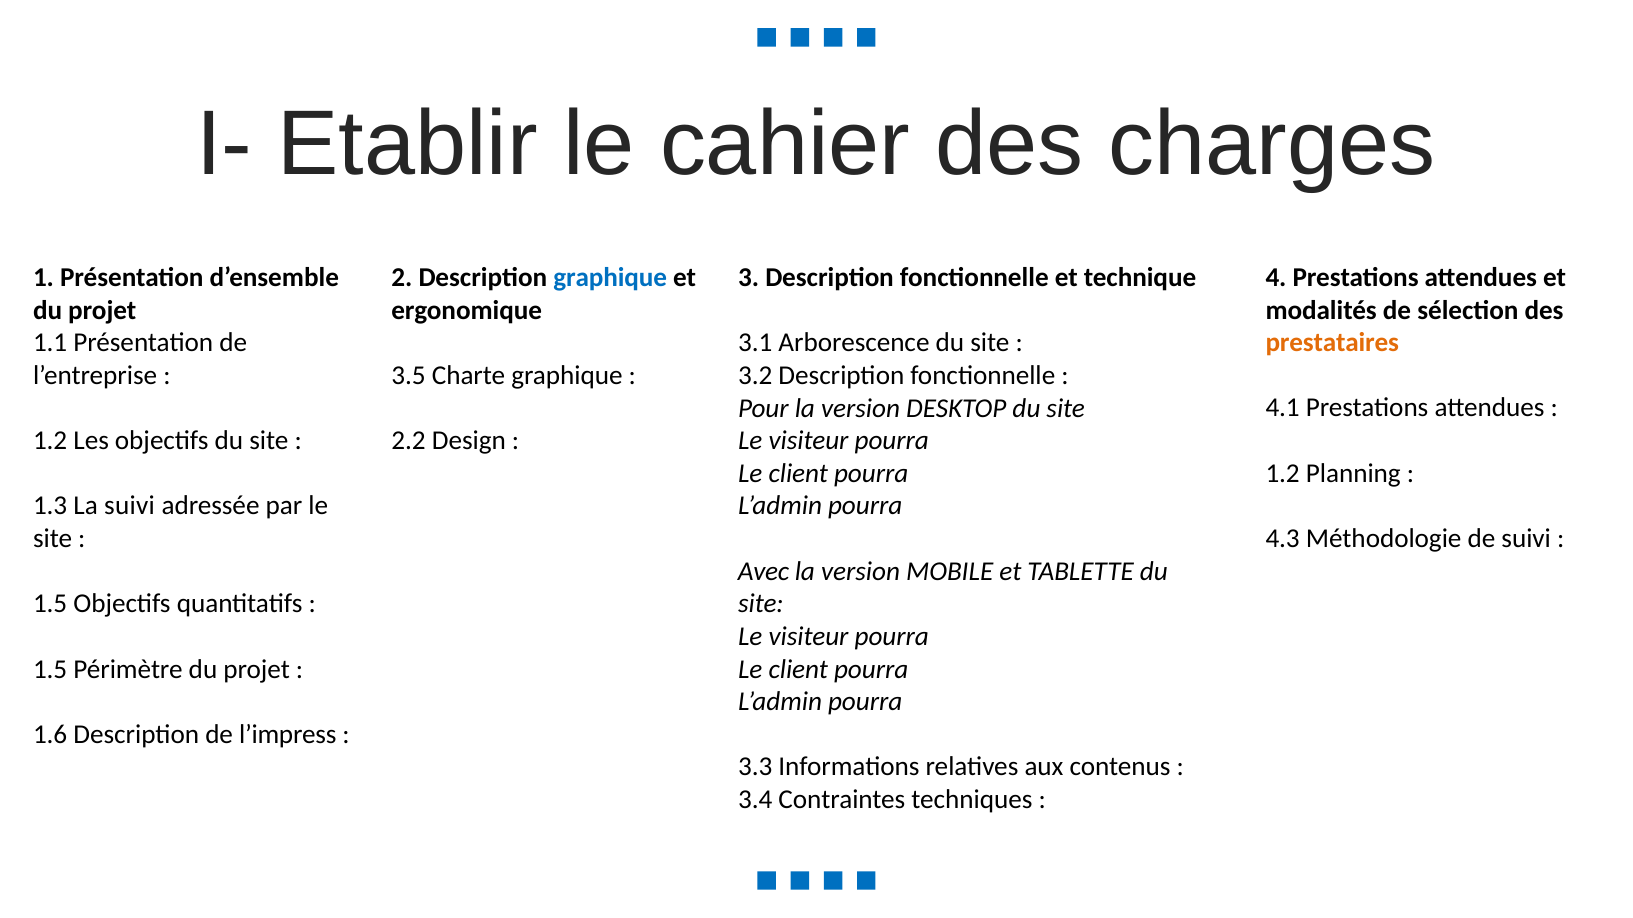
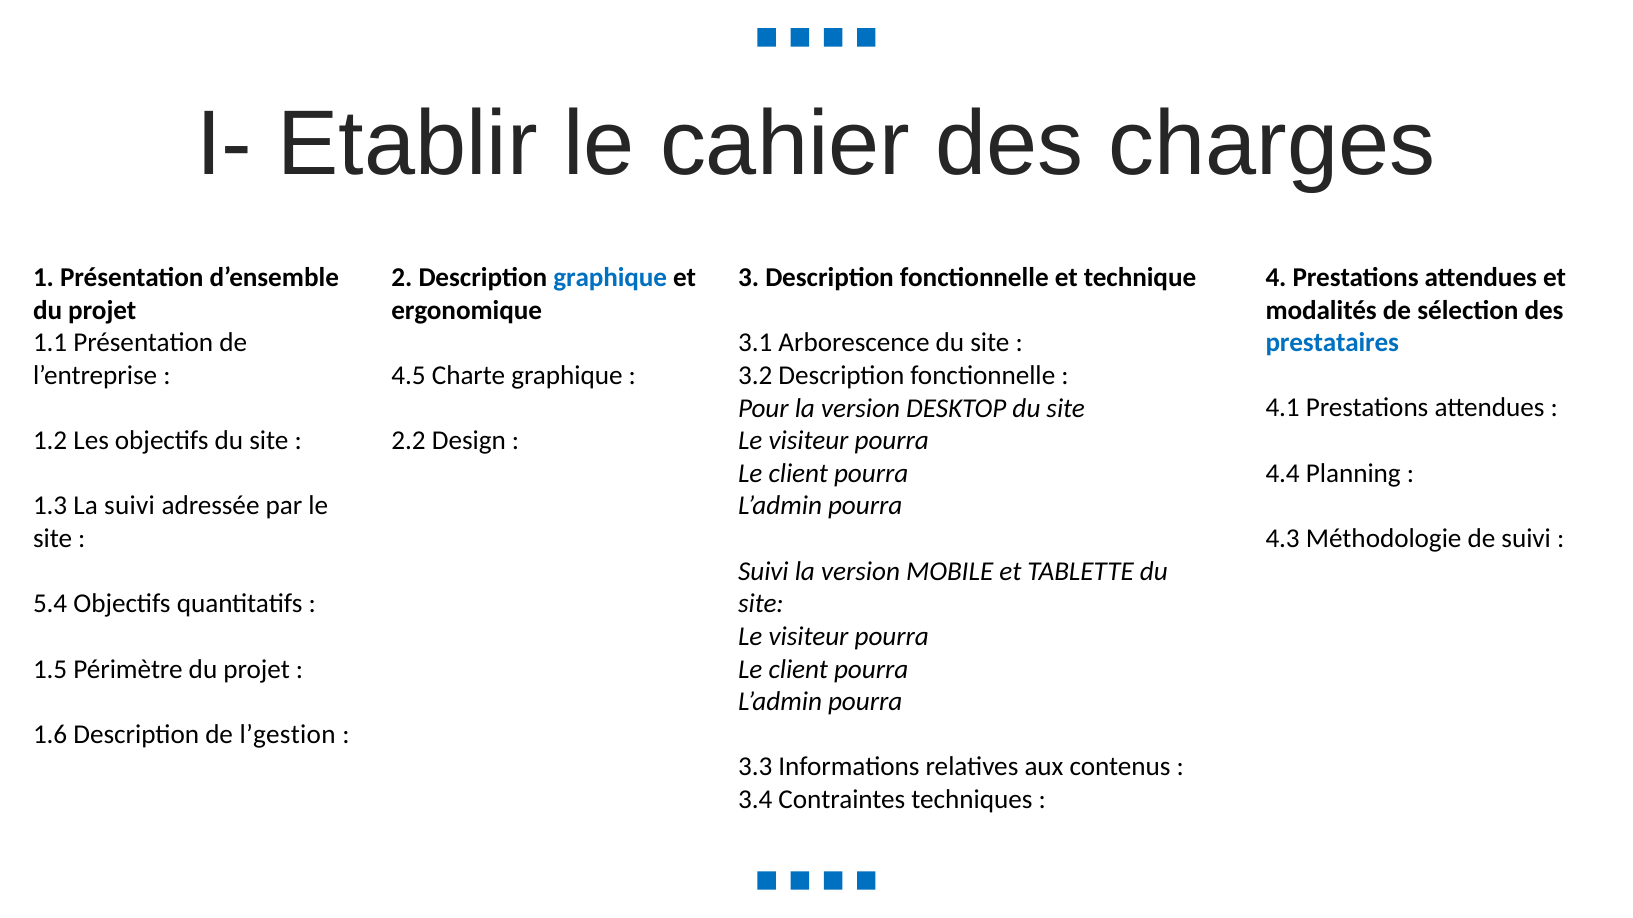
prestataires colour: orange -> blue (1332, 343)
3.5: 3.5 -> 4.5 (409, 376)
1.2: 1.2 -> 4.4 (1283, 474)
Avec: Avec -> Suivi (763, 572)
1.5: 1.5 -> 5.4 (50, 604)
l’impress: l’impress -> l’gestion (288, 735)
